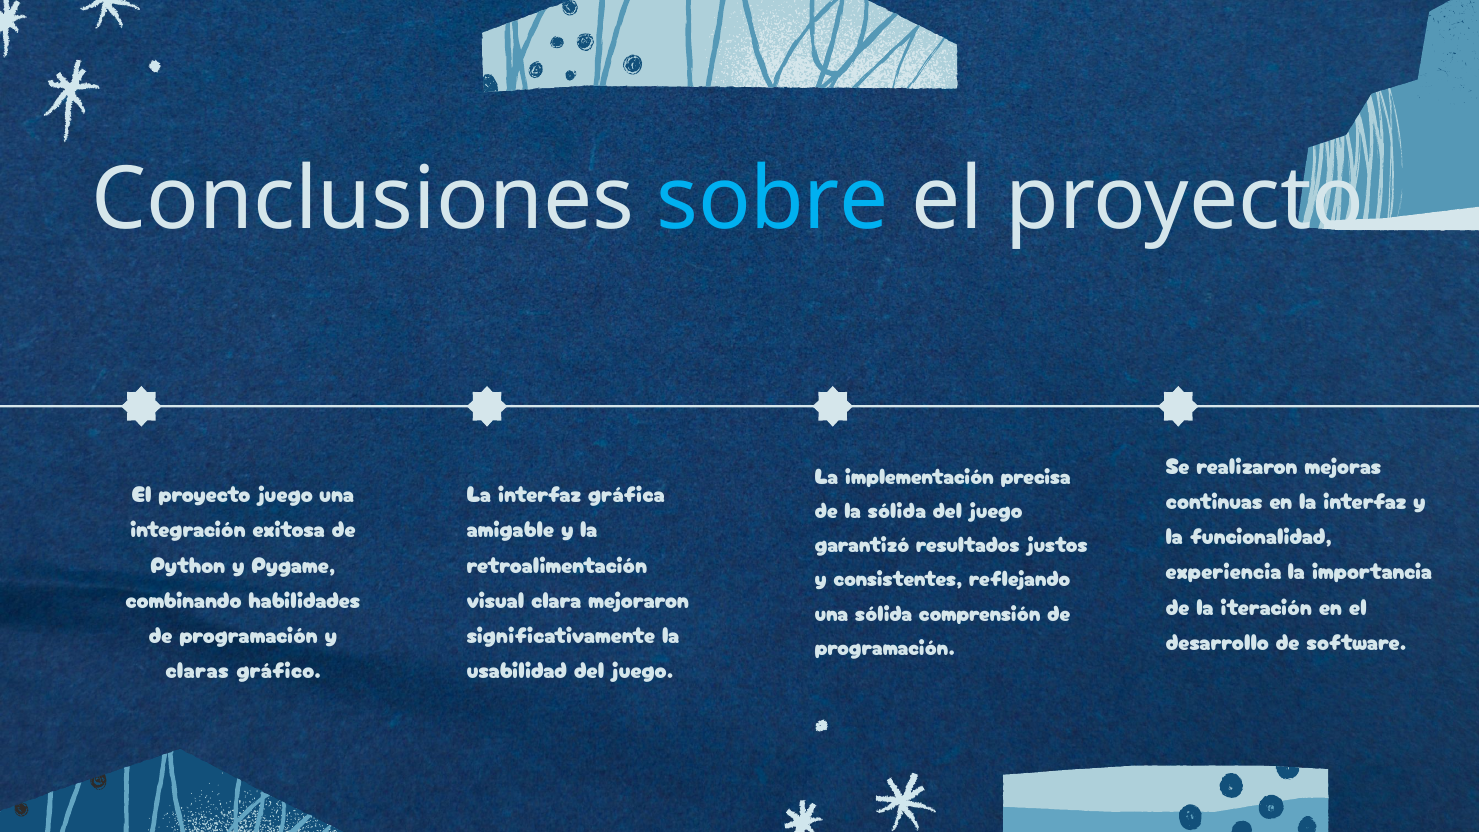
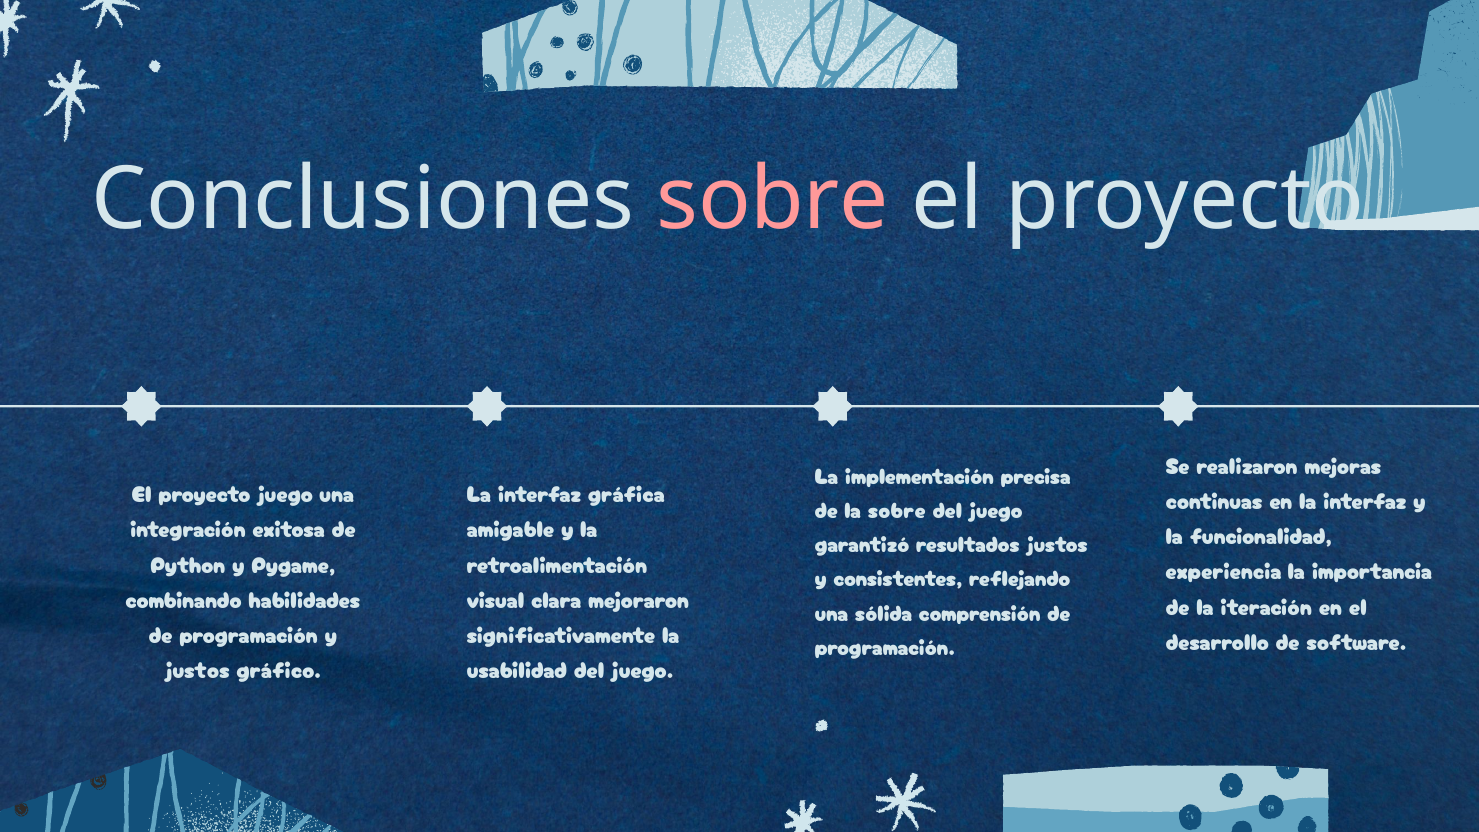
sobre colour: light blue -> pink (773, 200)
la sólida: sólida -> sobre (897, 511)
claras: claras -> justos (197, 671)
